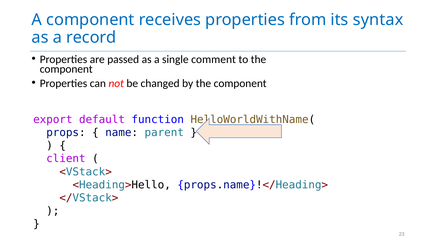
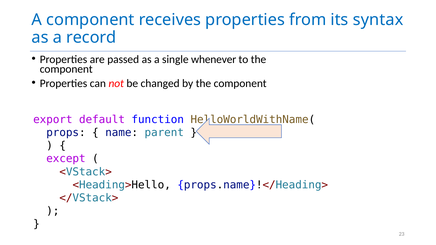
comment: comment -> whenever (214, 59)
client: client -> except (66, 159)
